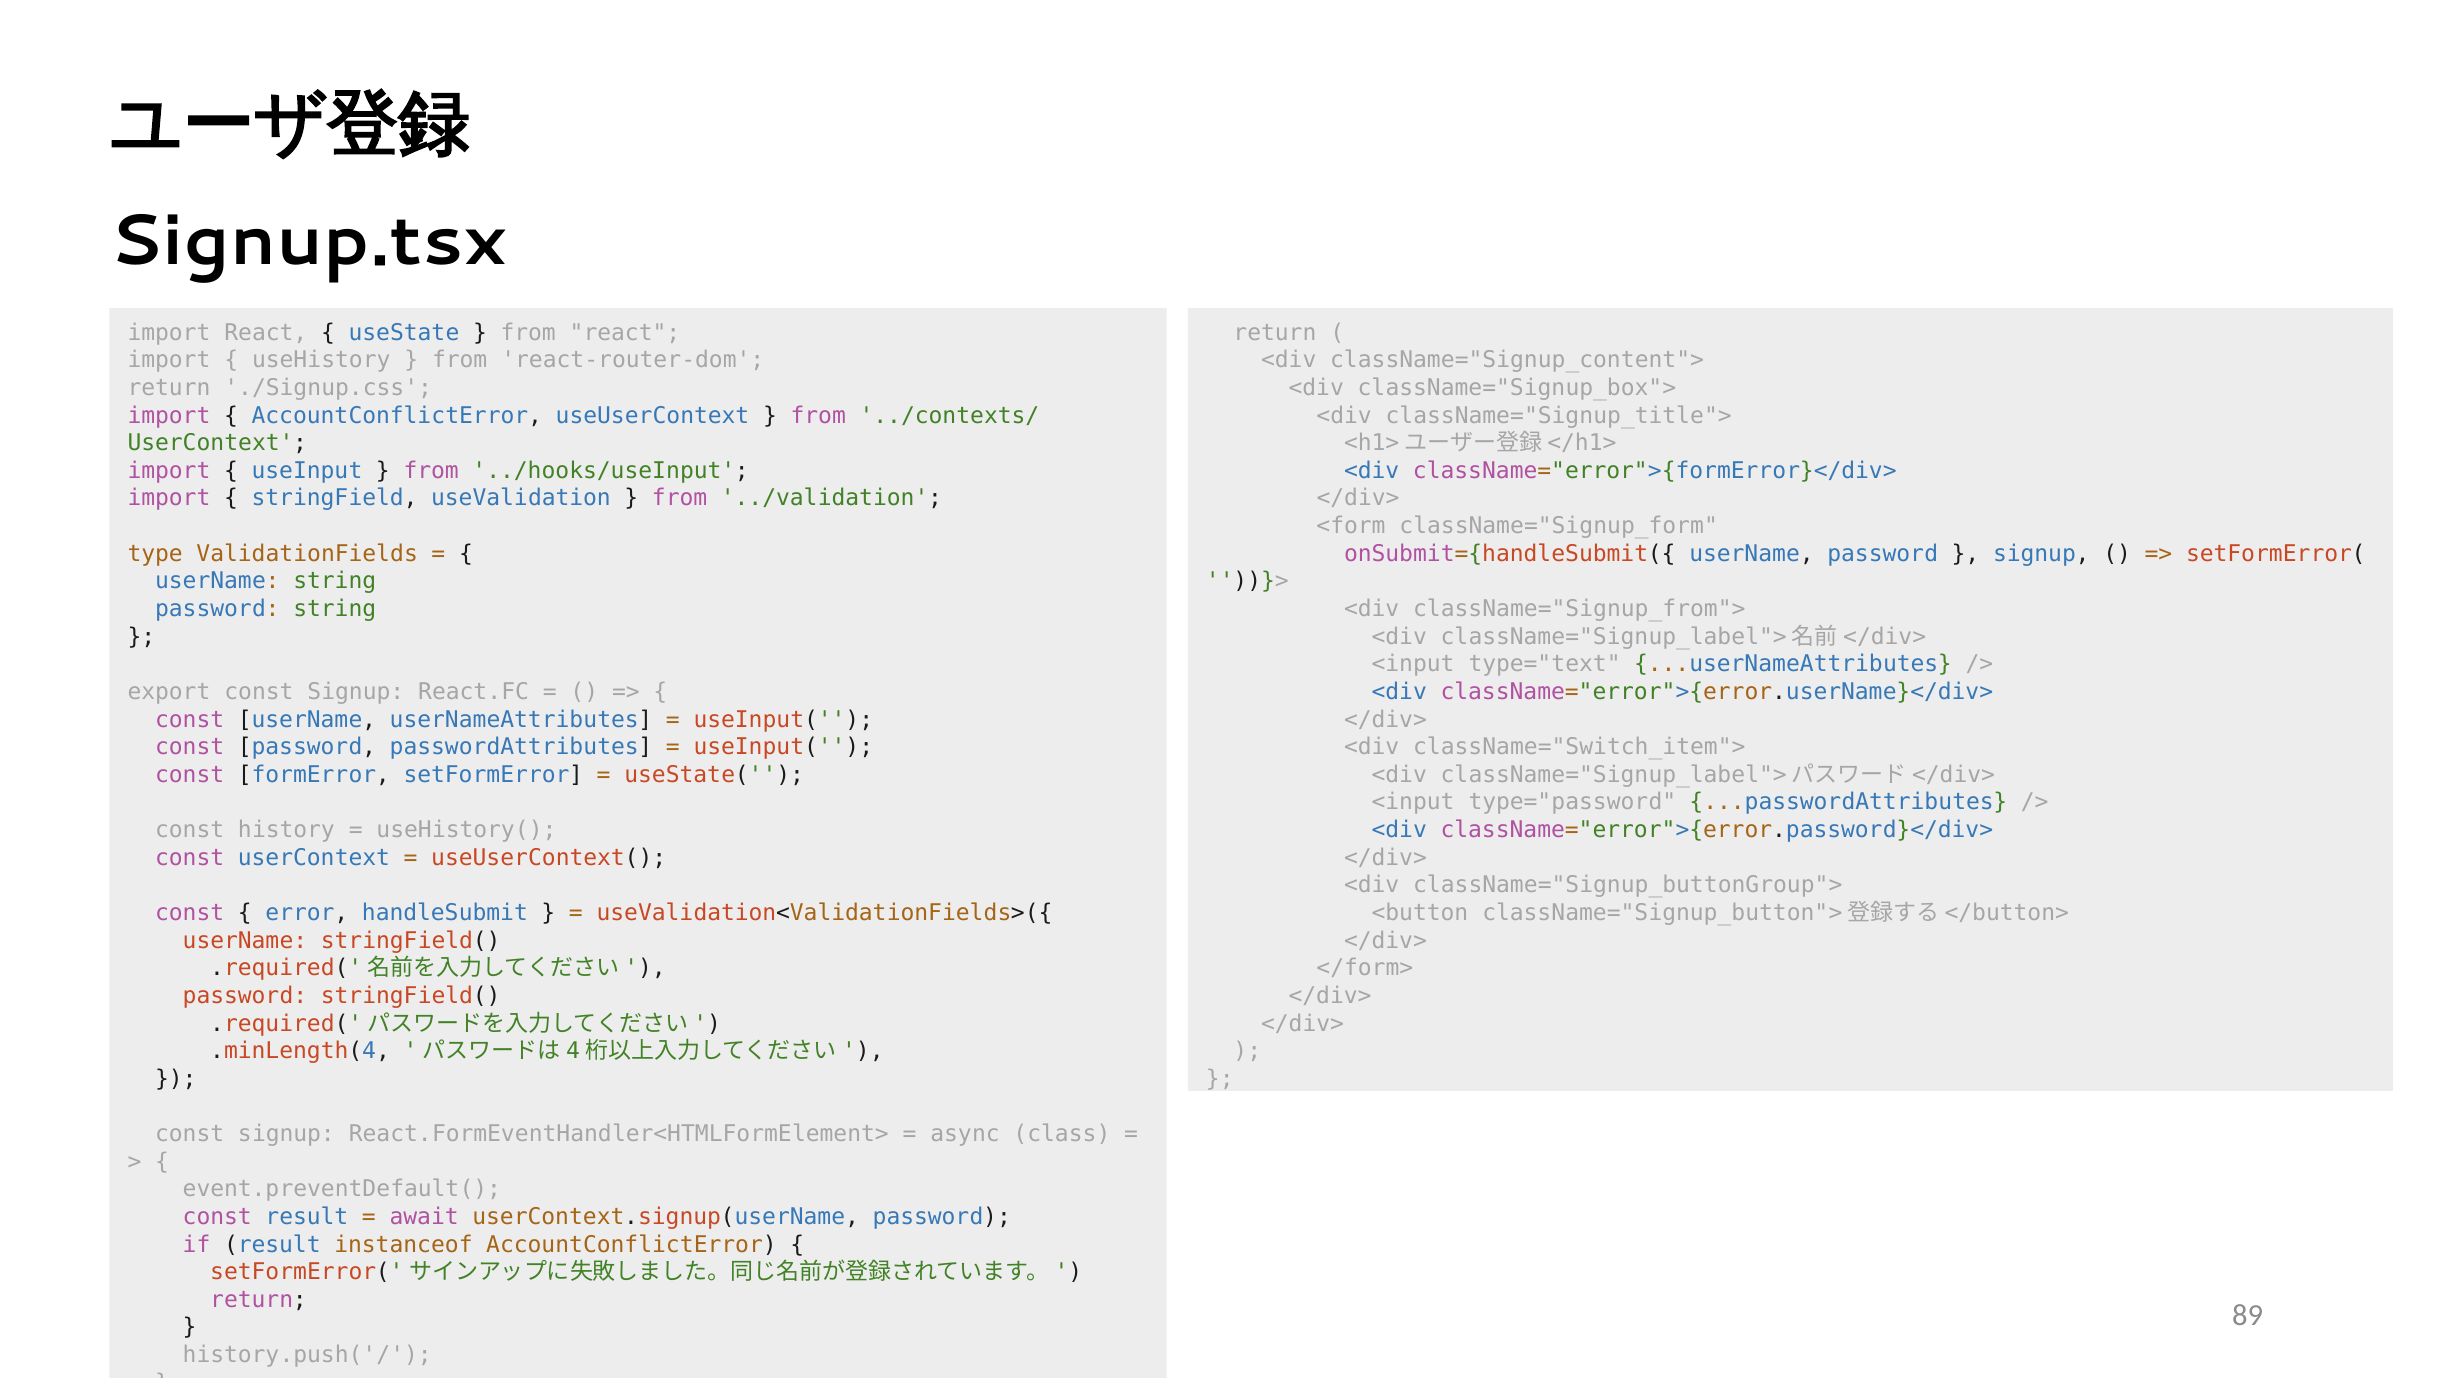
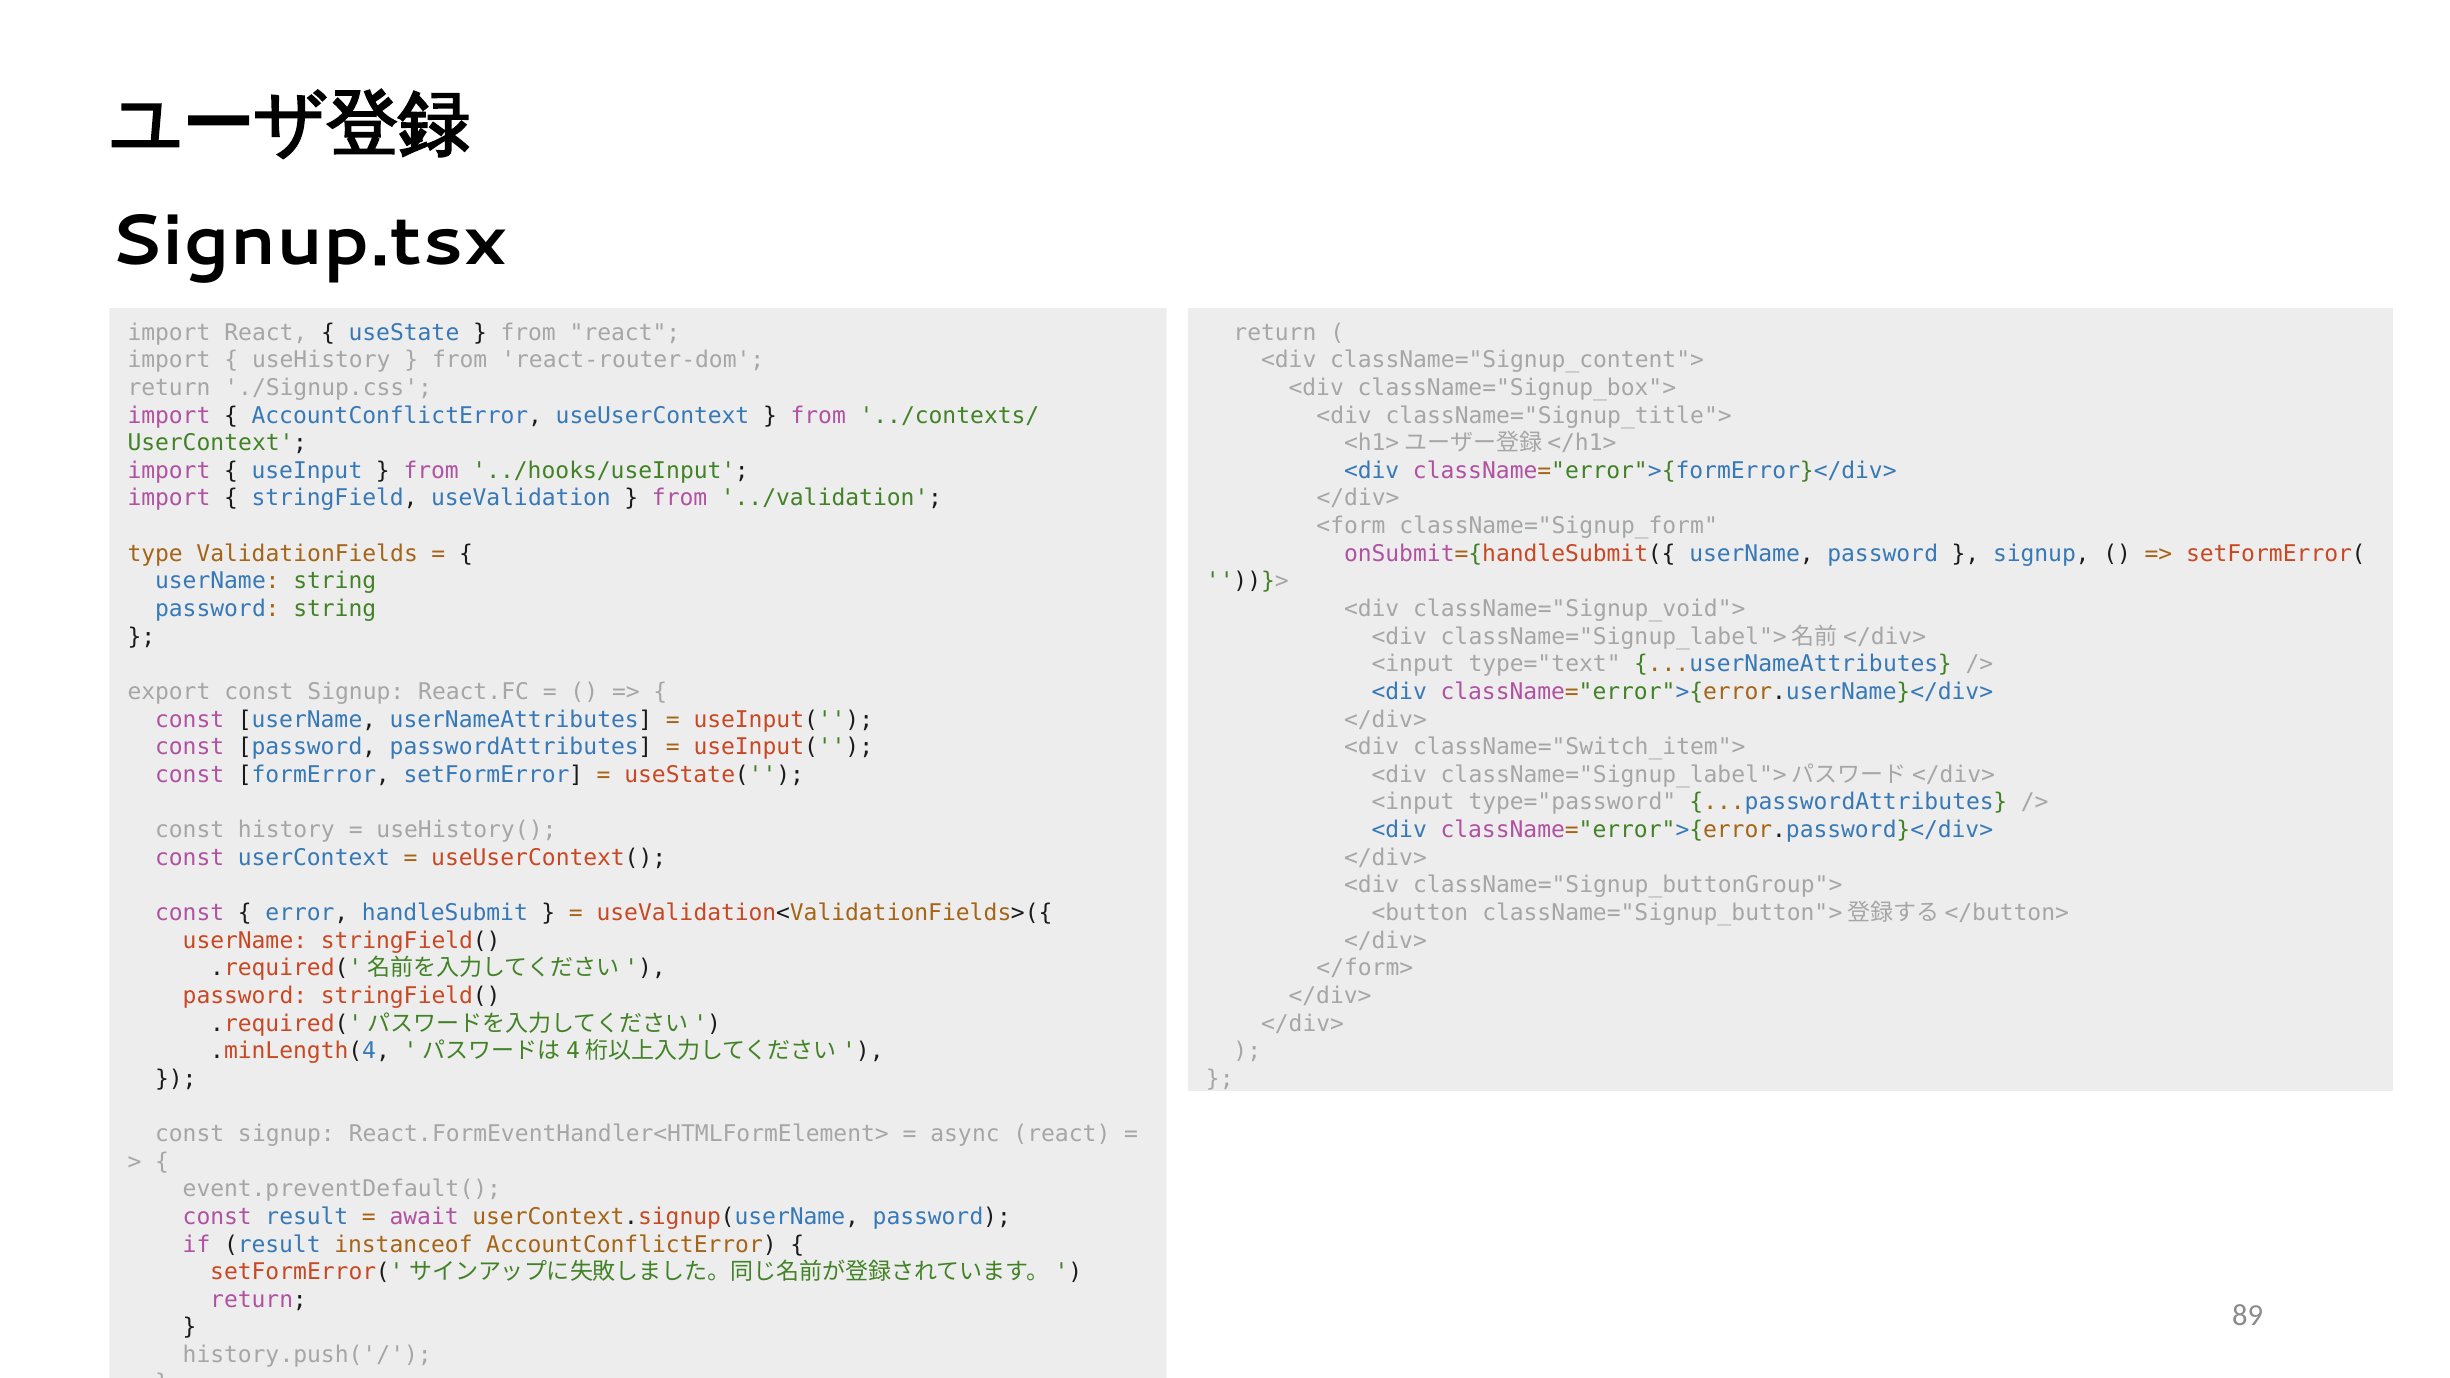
className="Signup_from">: className="Signup_from"> -> className="Signup_void"> (1579, 609)
async class: class -> react (1062, 1134)
